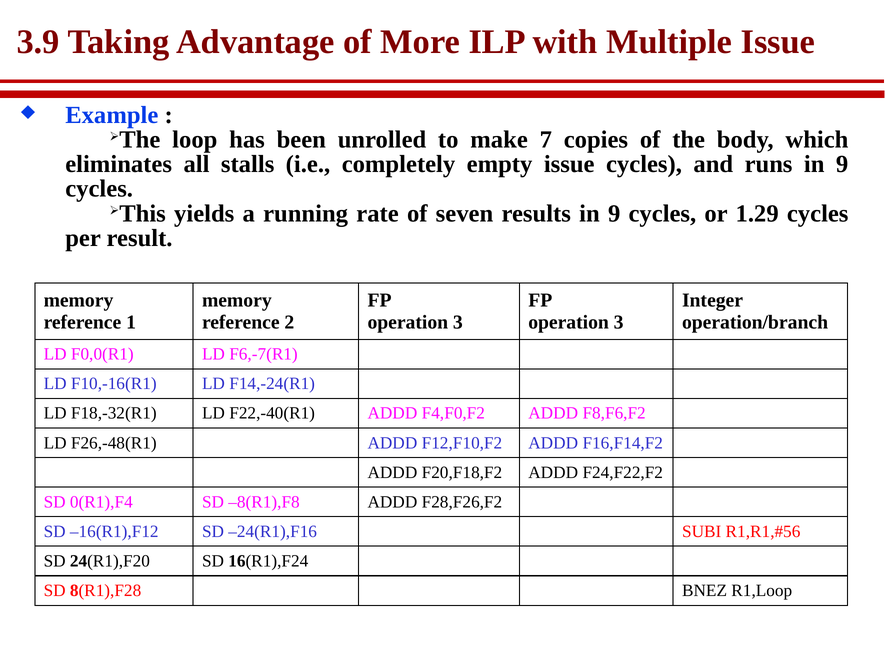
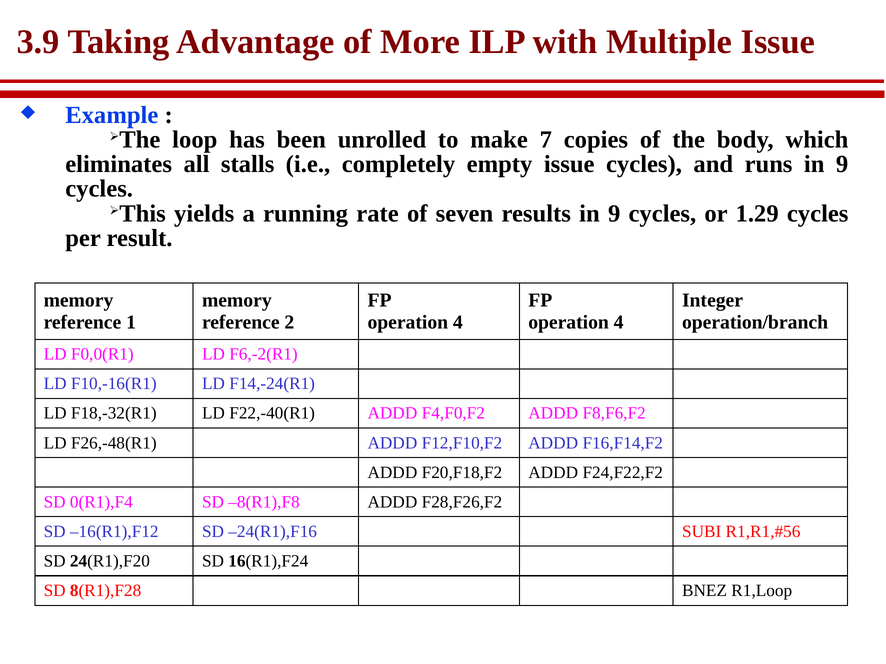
3: 3 -> 4 (458, 323)
3: 3 -> 4 (619, 323)
F6,-7(R1: F6,-7(R1 -> F6,-2(R1 (264, 354)
